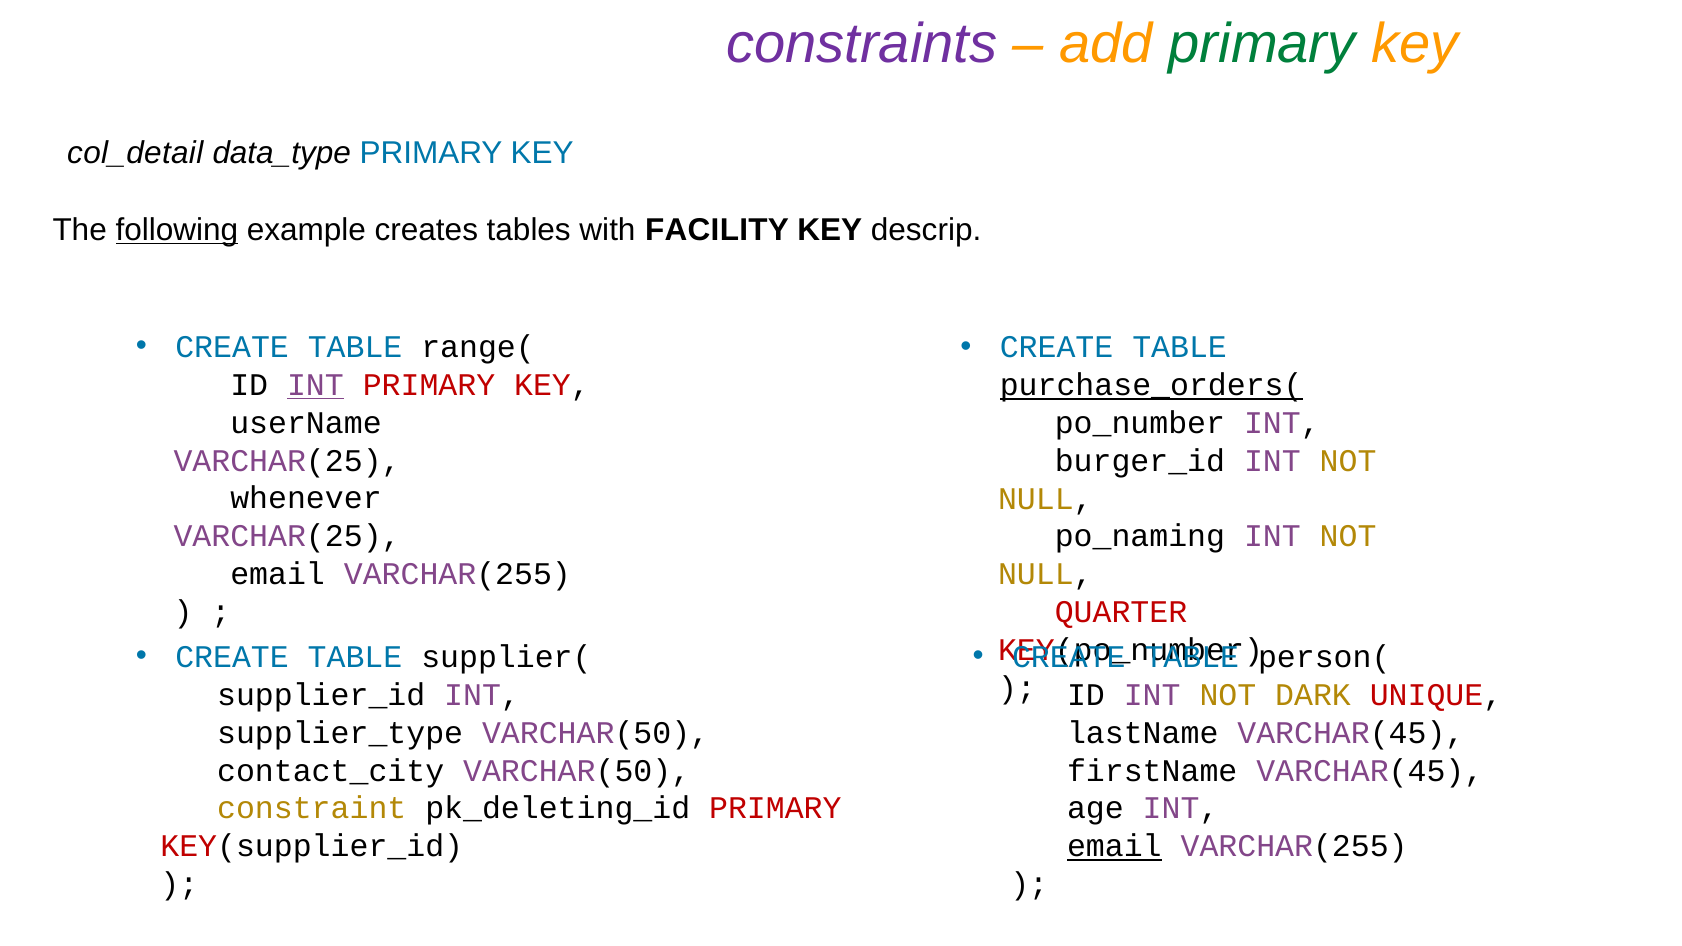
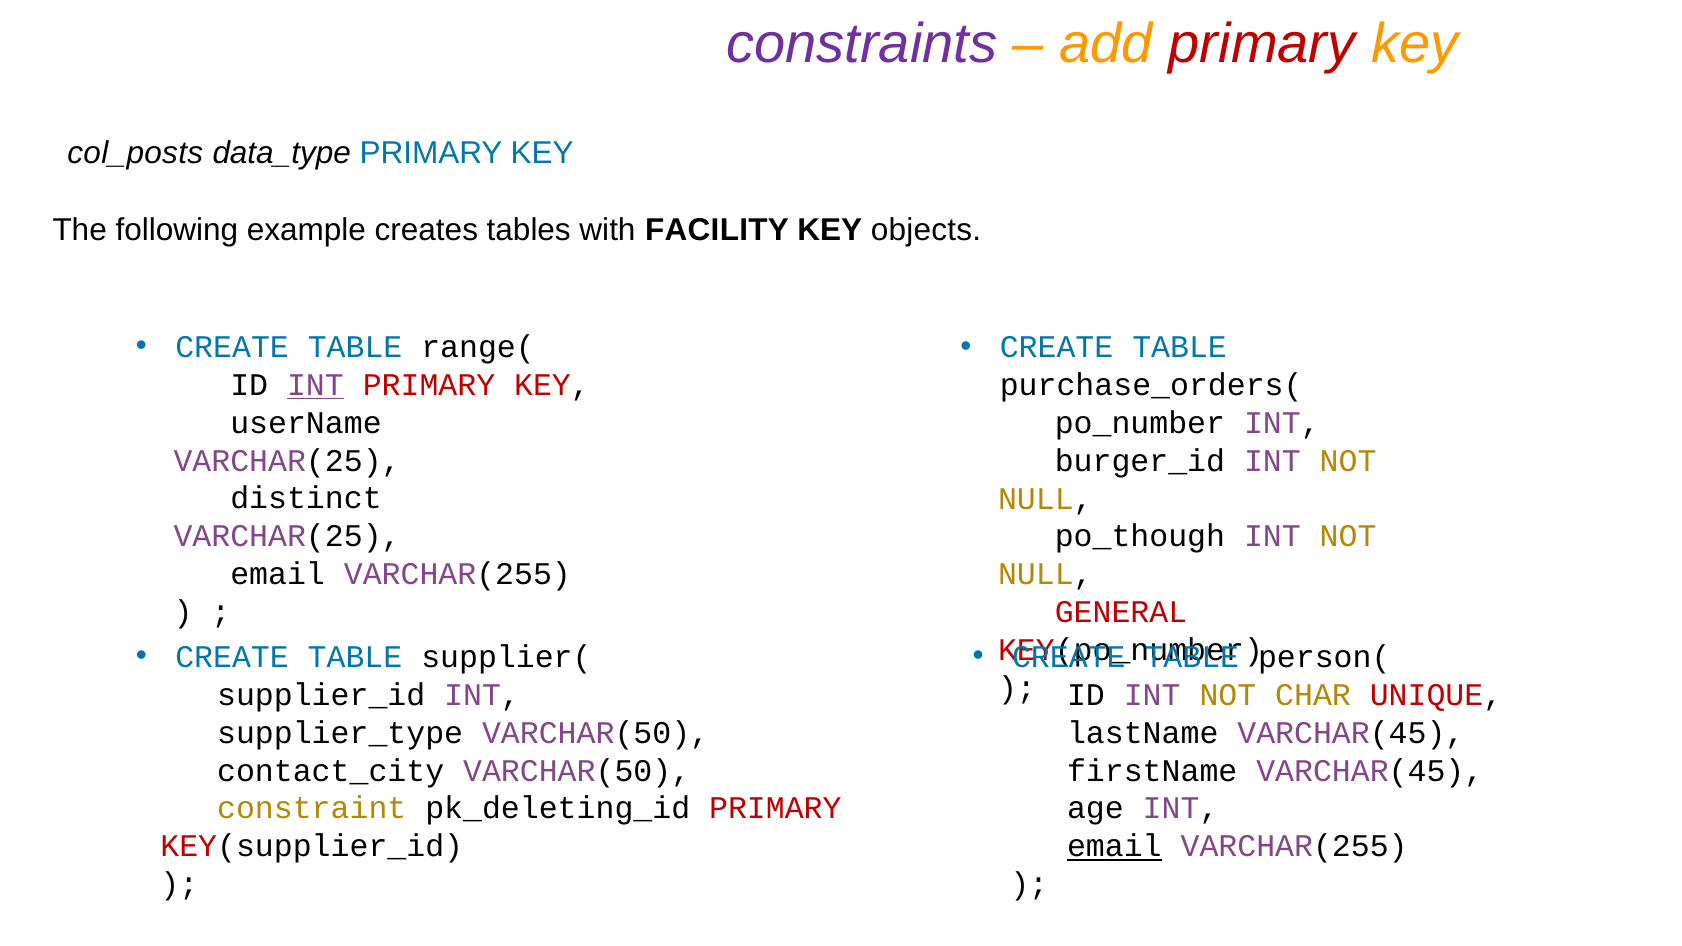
primary colour: green -> red (1262, 44)
col_detail: col_detail -> col_posts (135, 153)
following underline: present -> none (177, 230)
descrip: descrip -> objects (926, 230)
purchase_orders( underline: present -> none (1151, 385)
whenever: whenever -> distinct (306, 499)
po_naming: po_naming -> po_though (1140, 537)
QUARTER: QUARTER -> GENERAL (1121, 612)
DARK: DARK -> CHAR (1313, 695)
